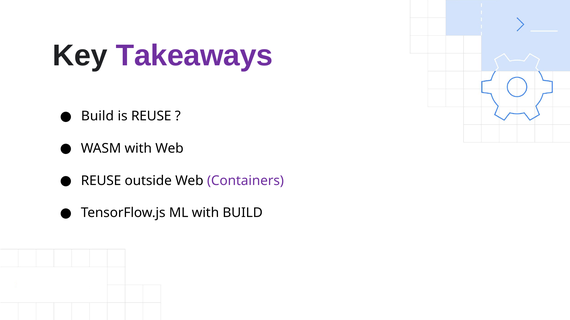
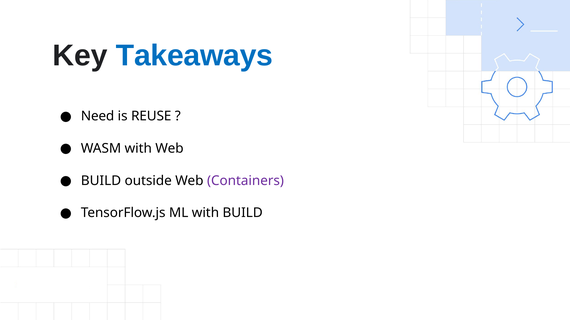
Takeaways colour: purple -> blue (194, 56)
Build: Build -> Need (98, 116)
REUSE: REUSE -> BUILD (101, 181)
